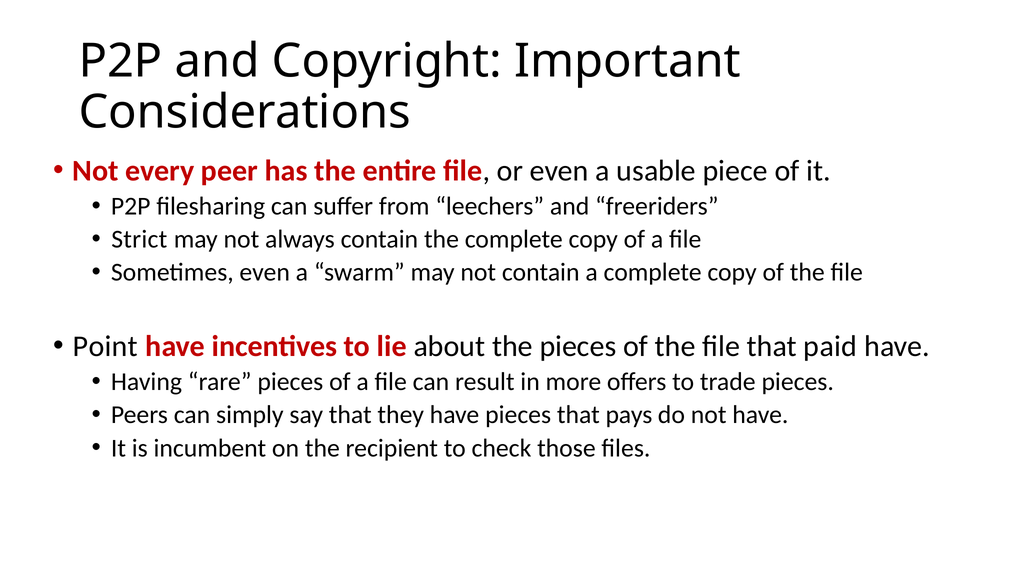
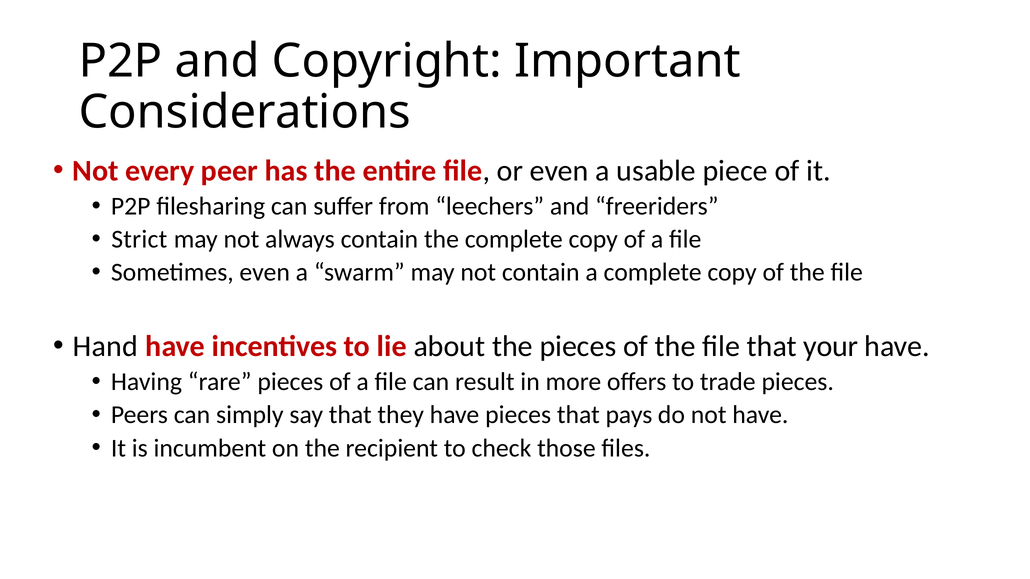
Point: Point -> Hand (105, 346)
paid: paid -> your (831, 346)
